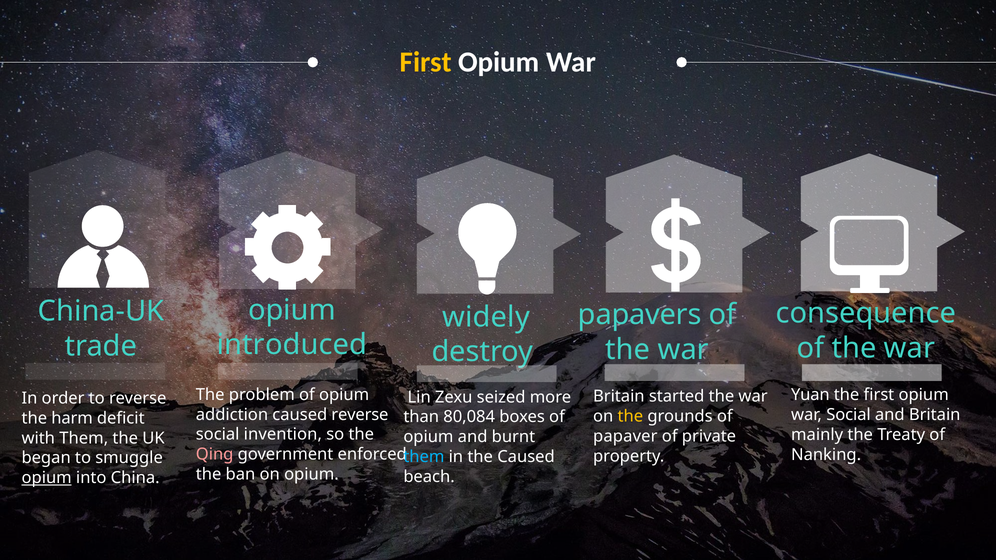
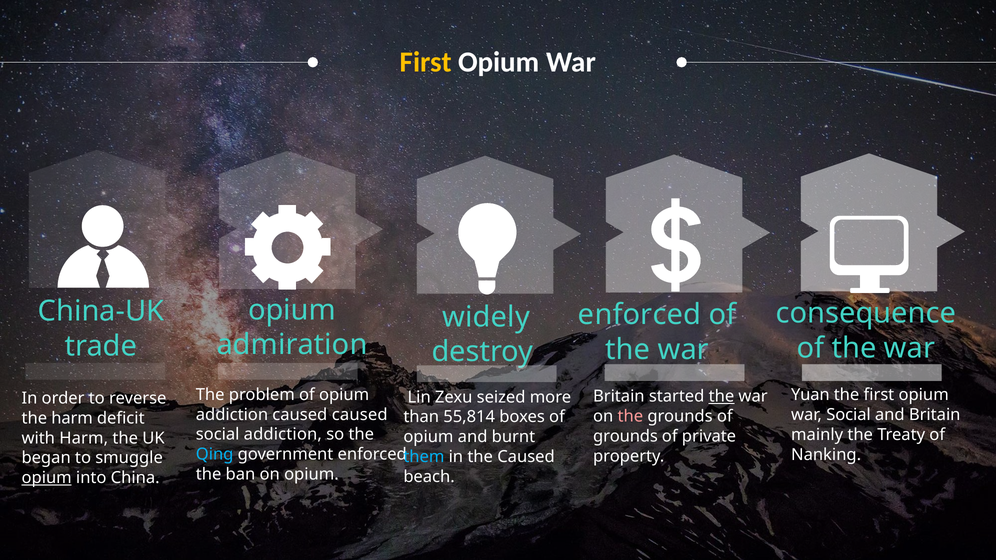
papavers: papavers -> enforced (640, 315)
introduced: introduced -> admiration (292, 345)
the underline: none -> present (722, 397)
caused reverse: reverse -> caused (360, 415)
the colour: yellow -> pink (630, 417)
80,084: 80,084 -> 55,814 (469, 417)
social invention: invention -> addiction (283, 435)
papaver: papaver -> grounds (625, 436)
with Them: Them -> Harm (84, 438)
Qing colour: pink -> light blue (215, 455)
